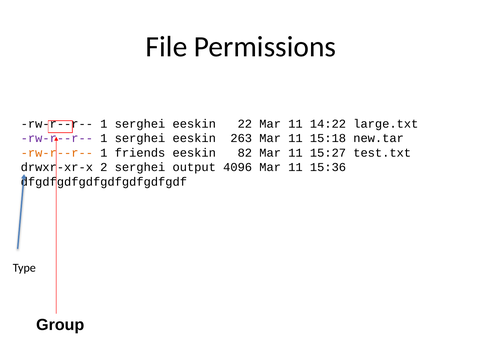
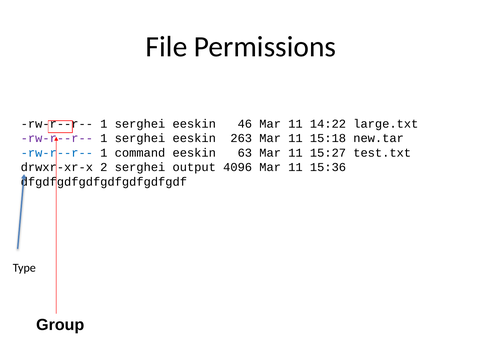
22: 22 -> 46 (245, 124)
rw-r--r-- colour: orange -> blue (57, 153)
friends: friends -> command (140, 153)
82: 82 -> 63 (245, 153)
